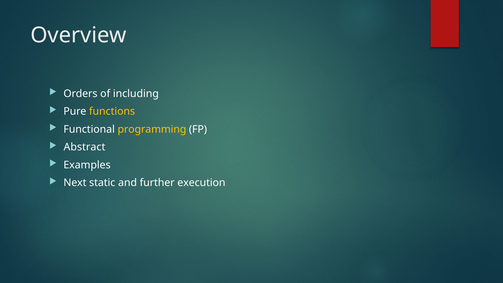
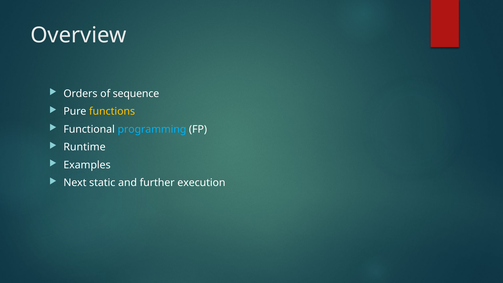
including: including -> sequence (136, 94)
programming colour: yellow -> light blue (152, 129)
Abstract: Abstract -> Runtime (85, 147)
